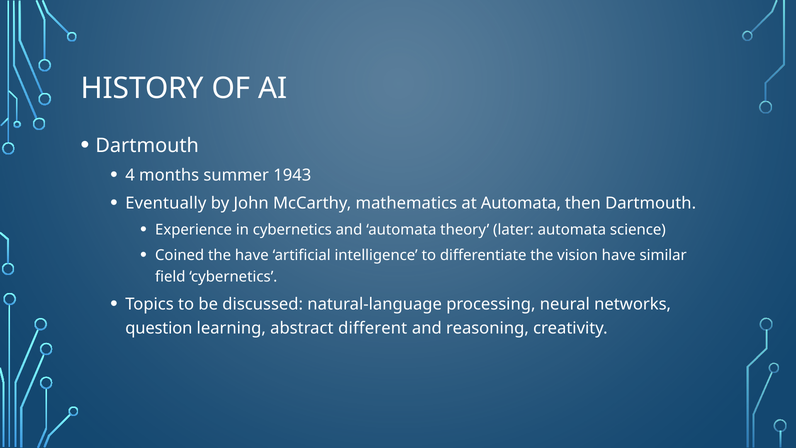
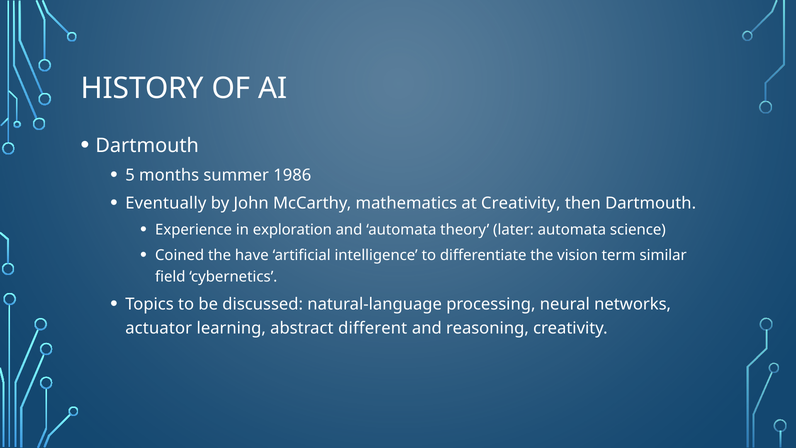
4: 4 -> 5 (130, 175)
1943: 1943 -> 1986 (292, 175)
at Automata: Automata -> Creativity (521, 203)
in cybernetics: cybernetics -> exploration (292, 230)
vision have: have -> term (619, 255)
question: question -> actuator (159, 328)
